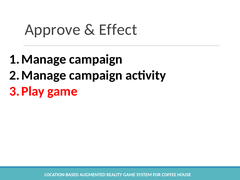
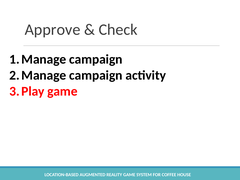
Effect: Effect -> Check (118, 30)
